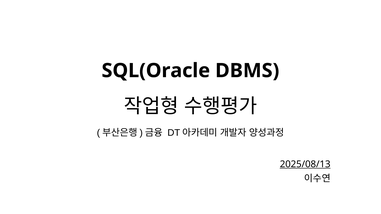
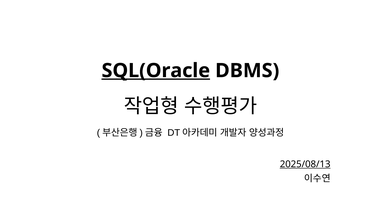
SQL(Oracle underline: none -> present (156, 71)
